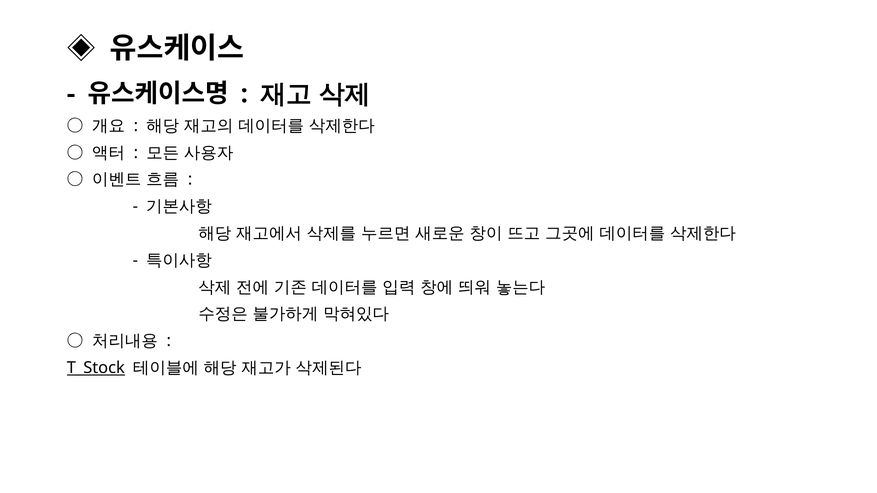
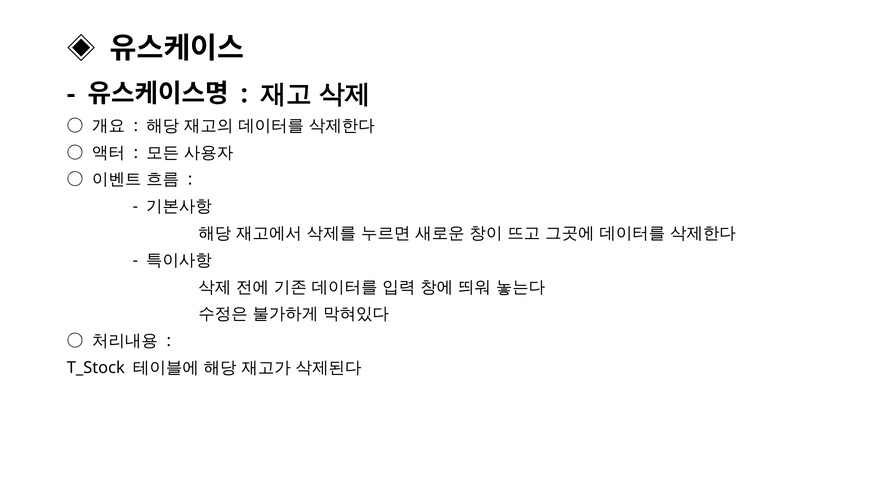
T_Stock underline: present -> none (96, 368)
